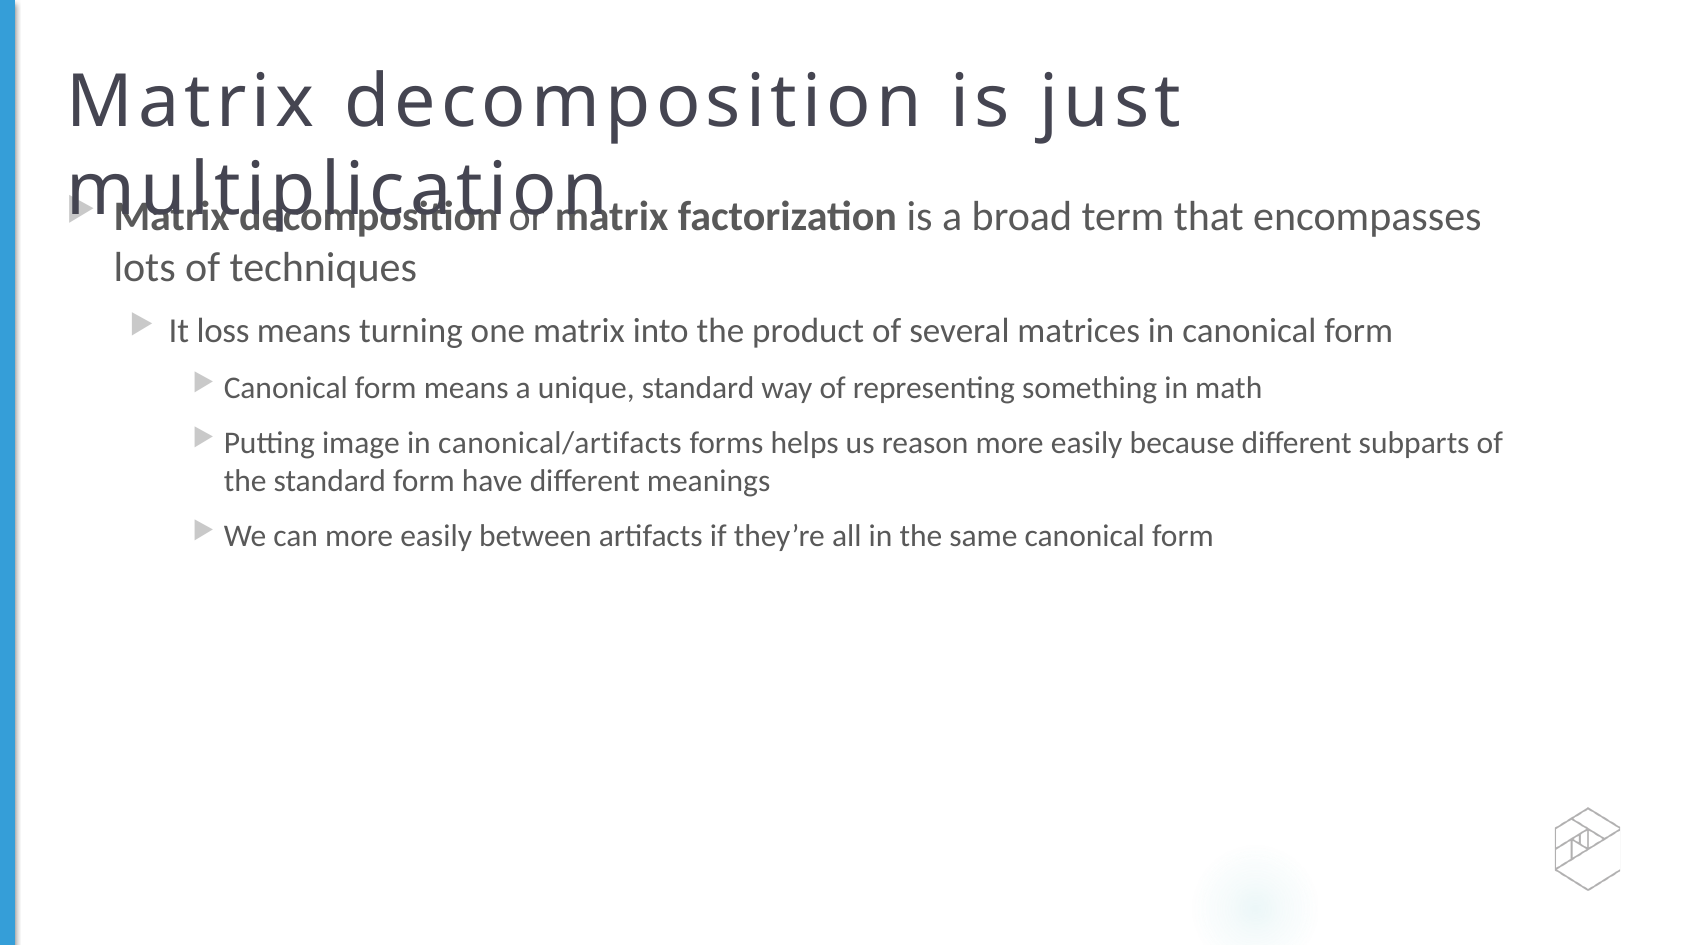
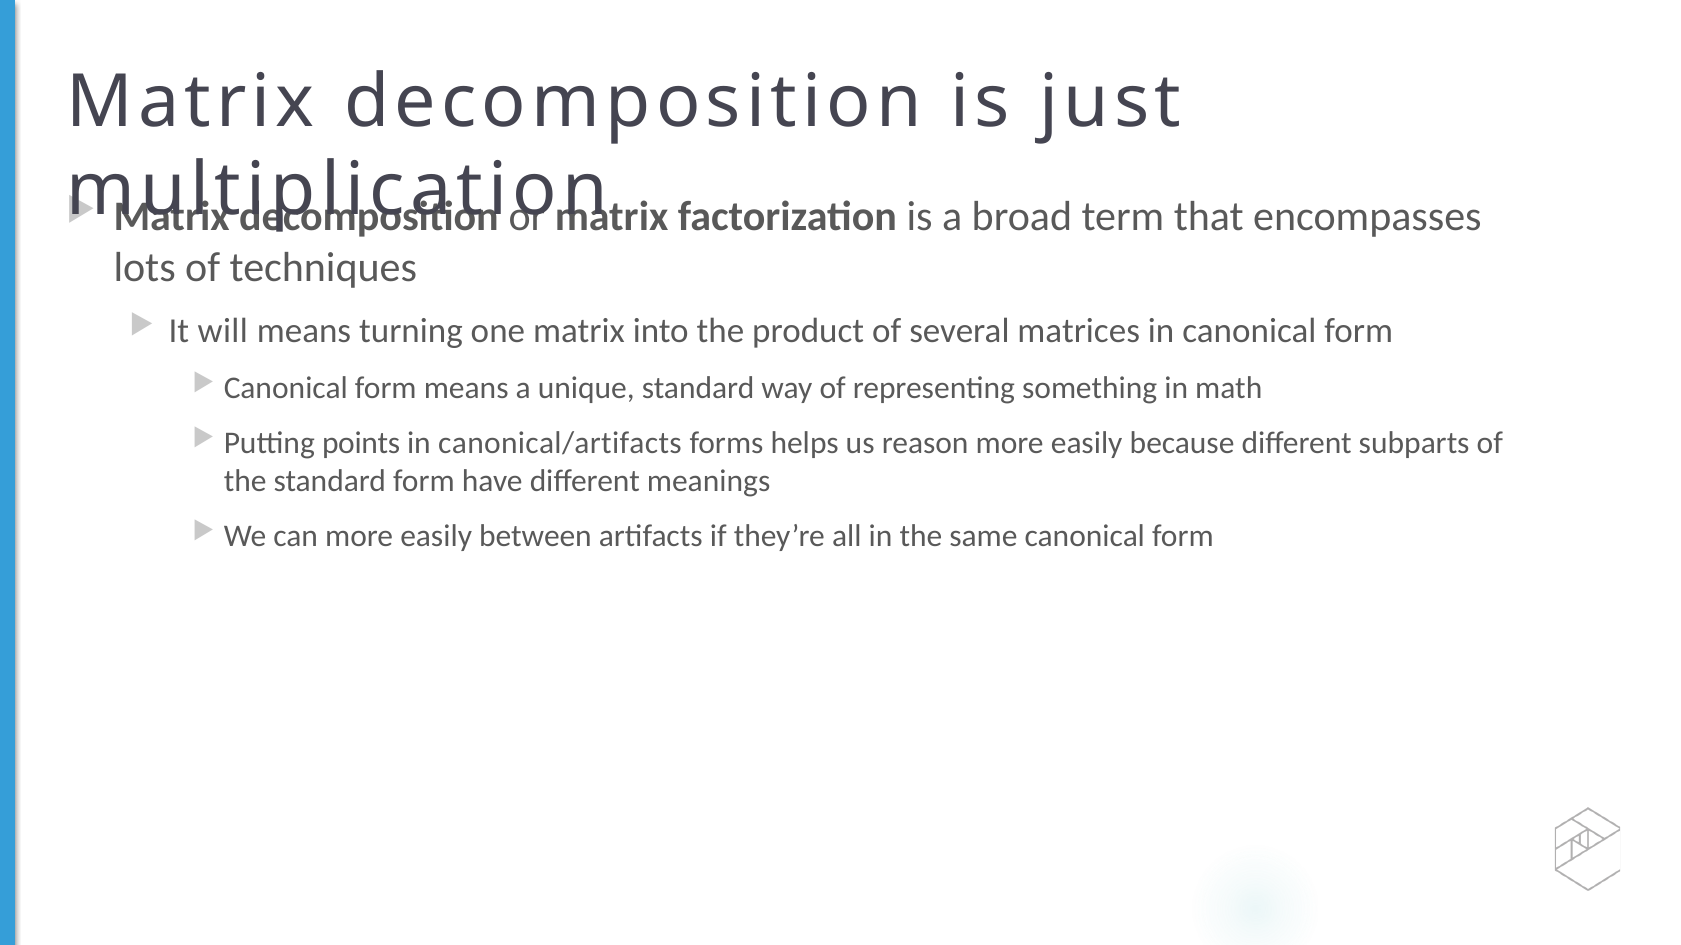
loss: loss -> will (223, 331)
image: image -> points (361, 443)
